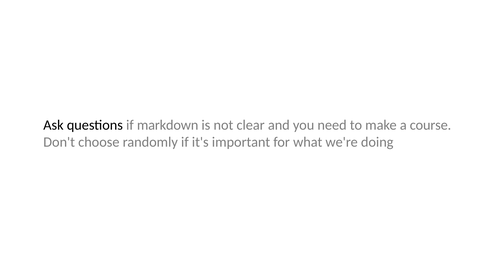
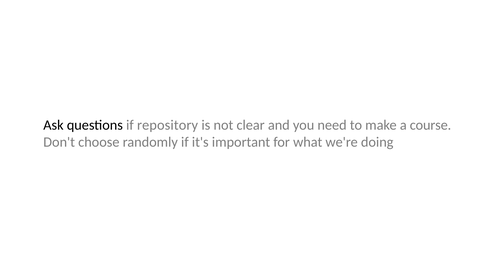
markdown: markdown -> repository (168, 125)
